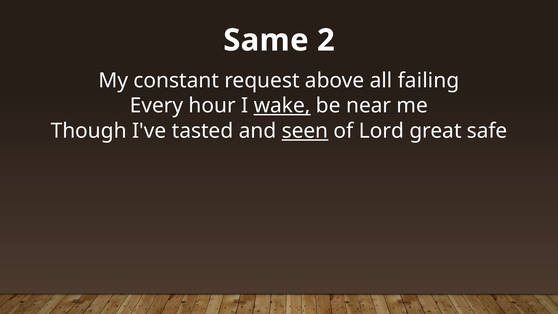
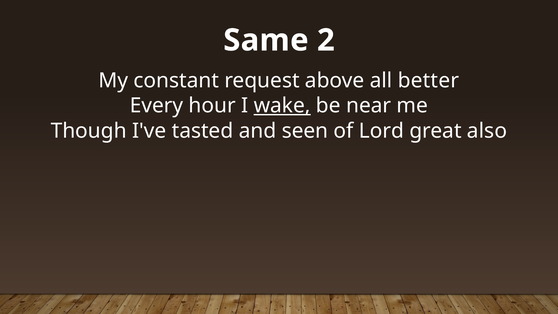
failing: failing -> better (428, 81)
seen underline: present -> none (305, 131)
safe: safe -> also (487, 131)
